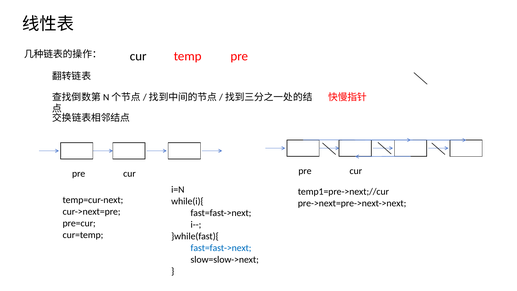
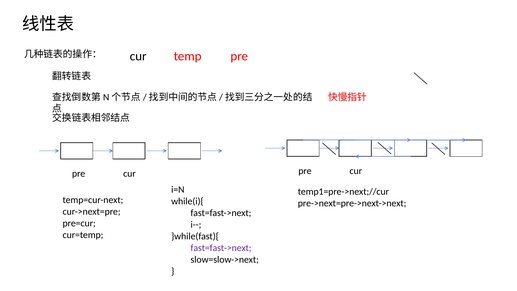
fast=fast->next colour: blue -> purple (221, 248)
